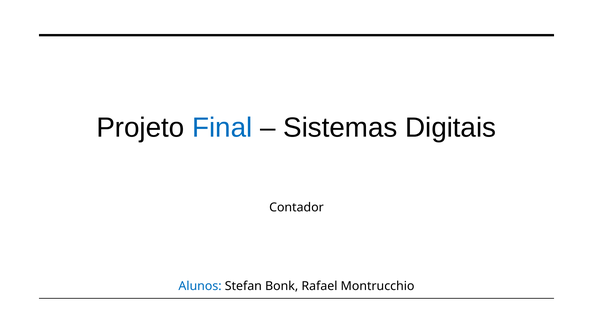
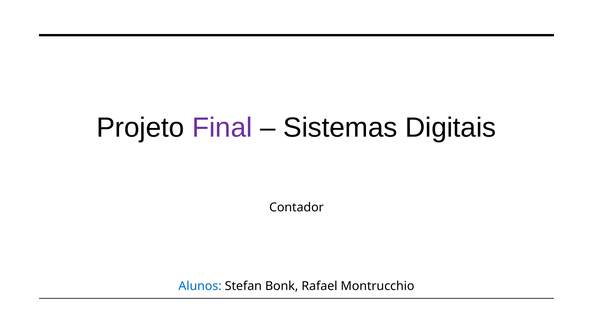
Final colour: blue -> purple (222, 128)
